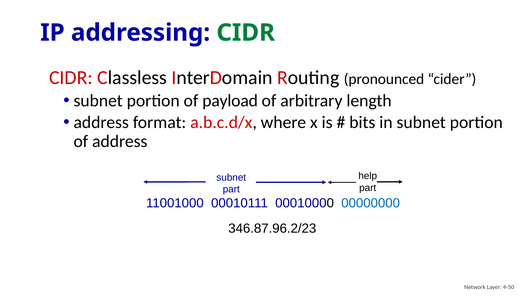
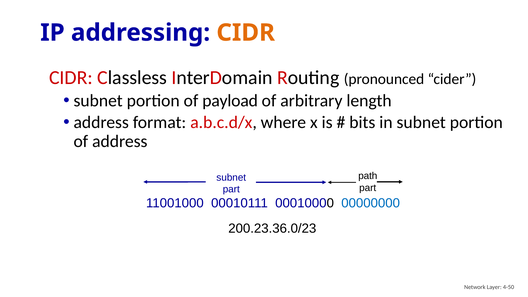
CIDR colour: green -> orange (246, 33)
help: help -> path (368, 176)
346.87.96.2/23: 346.87.96.2/23 -> 200.23.36.0/23 (272, 229)
